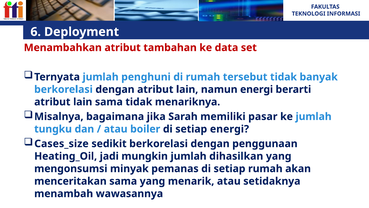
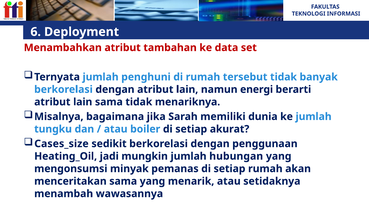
pasar: pasar -> dunia (263, 116)
setiap energi: energi -> akurat (230, 129)
dihasilkan: dihasilkan -> hubungan (236, 156)
